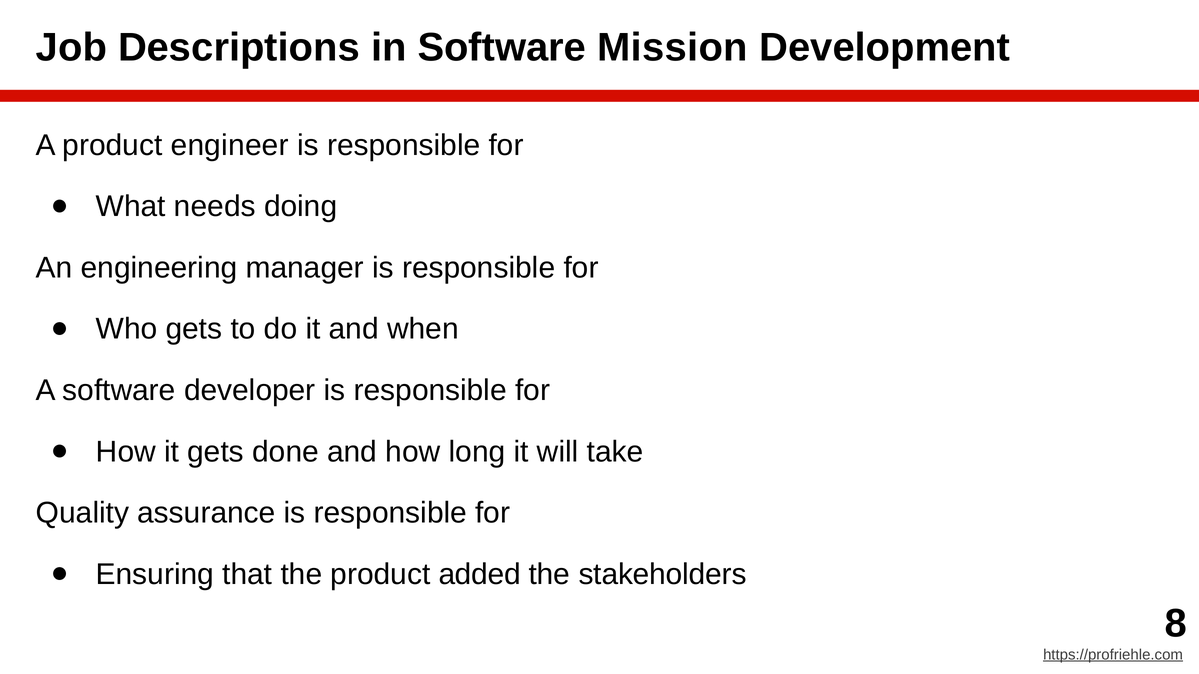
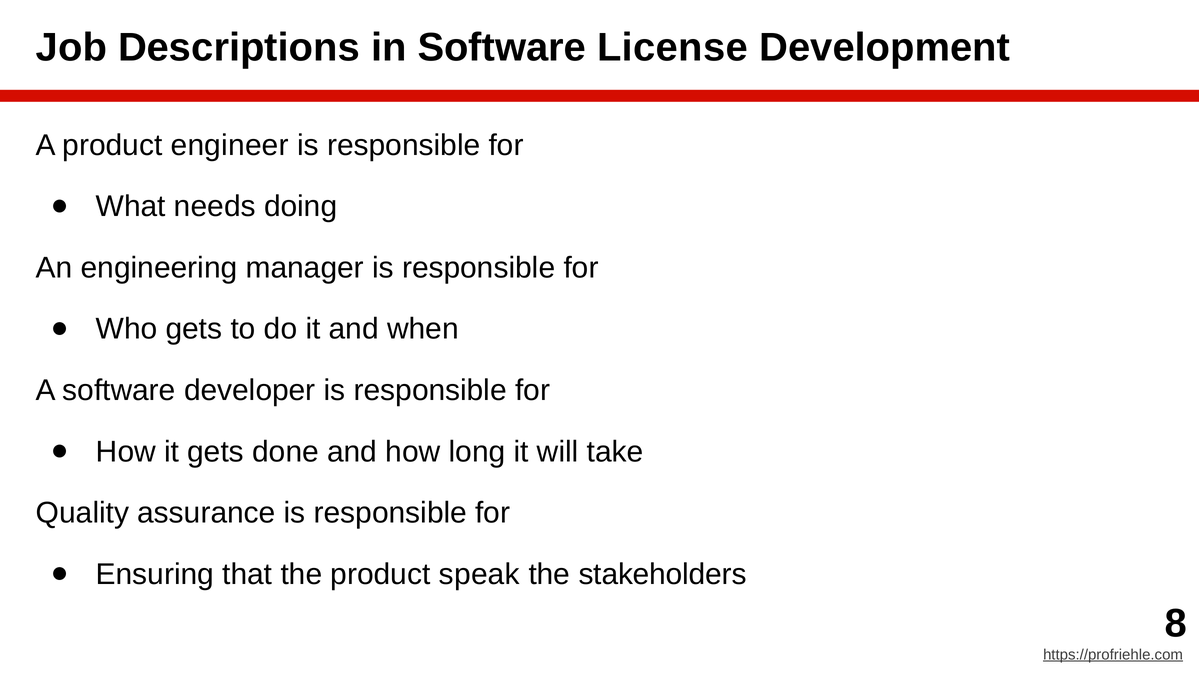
Mission: Mission -> License (673, 48)
added: added -> speak (479, 575)
